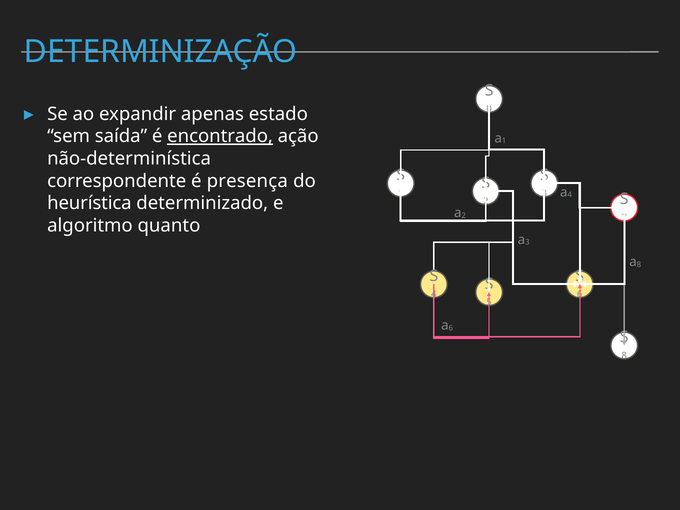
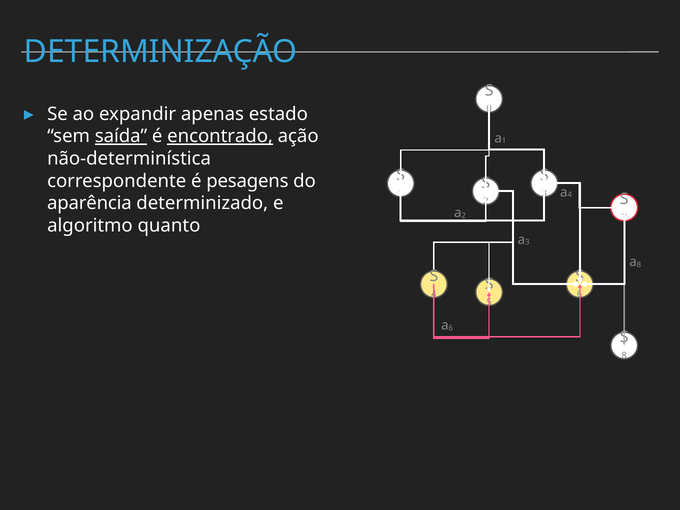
saída underline: none -> present (121, 136)
presença: presença -> pesagens (247, 181)
heurística: heurística -> aparência (89, 203)
